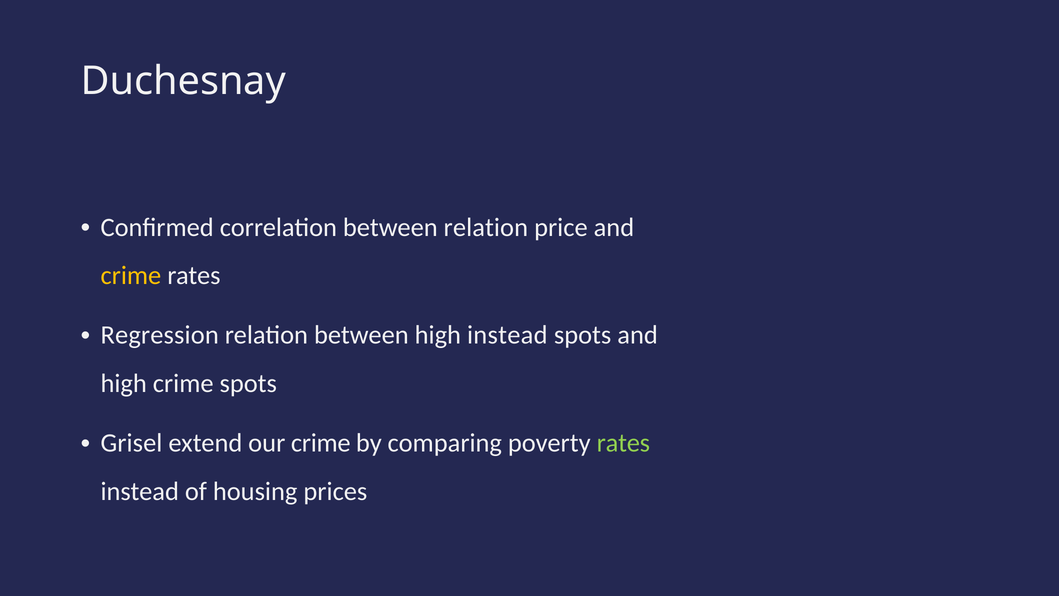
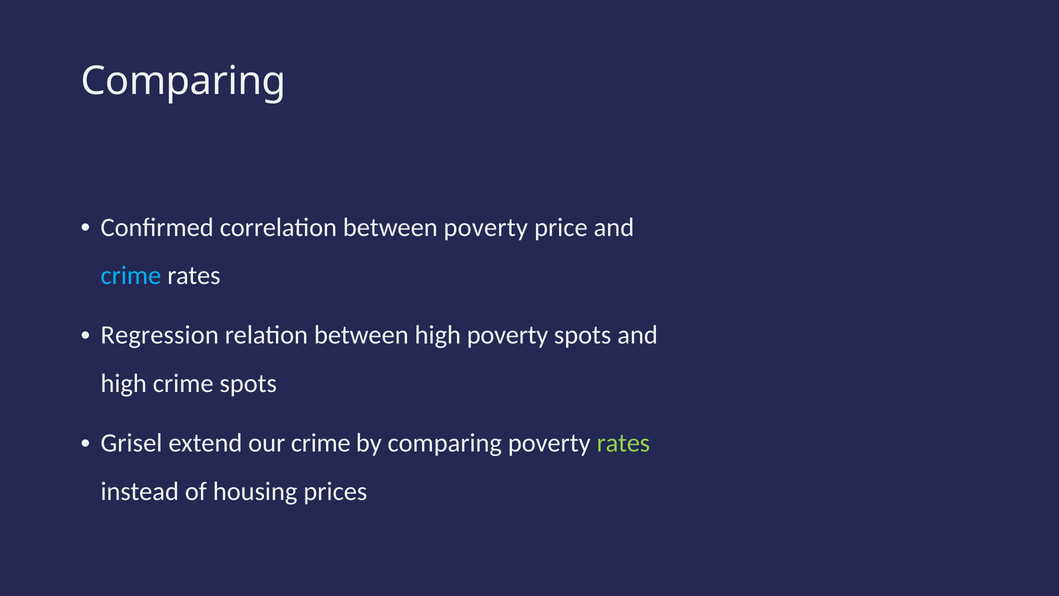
Duchesnay: Duchesnay -> Comparing (184, 81)
between relation: relation -> poverty (486, 227)
crime colour: yellow -> light blue (131, 276)
high instead: instead -> poverty (508, 335)
